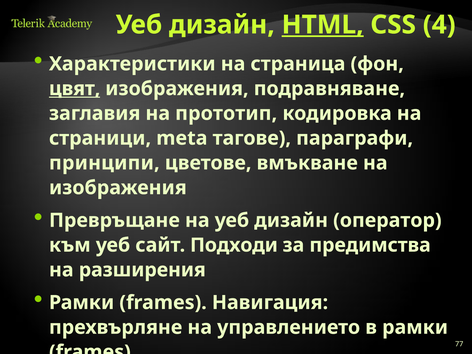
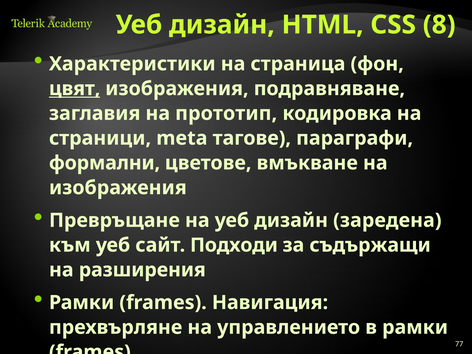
HTML underline: present -> none (323, 25)
4: 4 -> 8 (439, 25)
принципи: принципи -> формални (105, 163)
оператор: оператор -> заредена (387, 220)
предимства: предимства -> съдържащи (370, 245)
